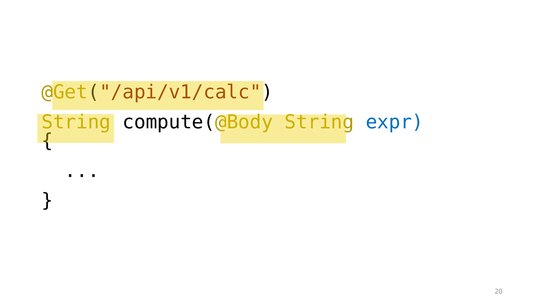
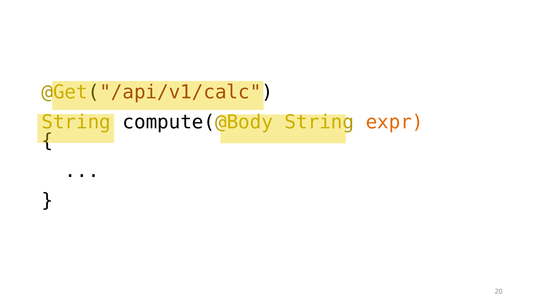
expr colour: blue -> orange (395, 122)
